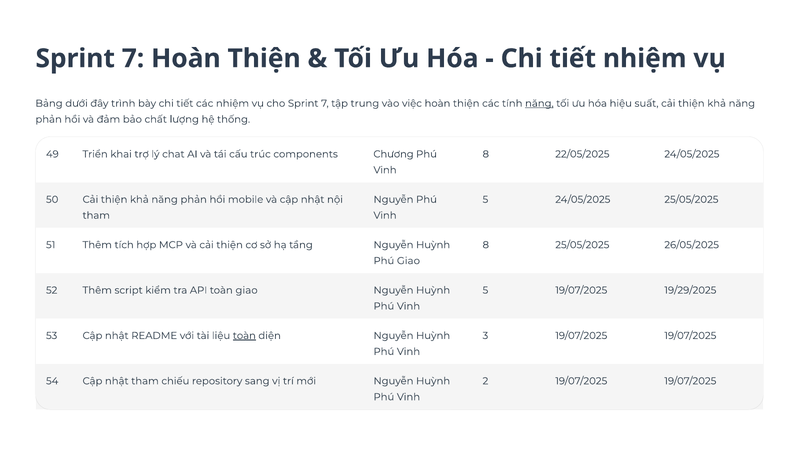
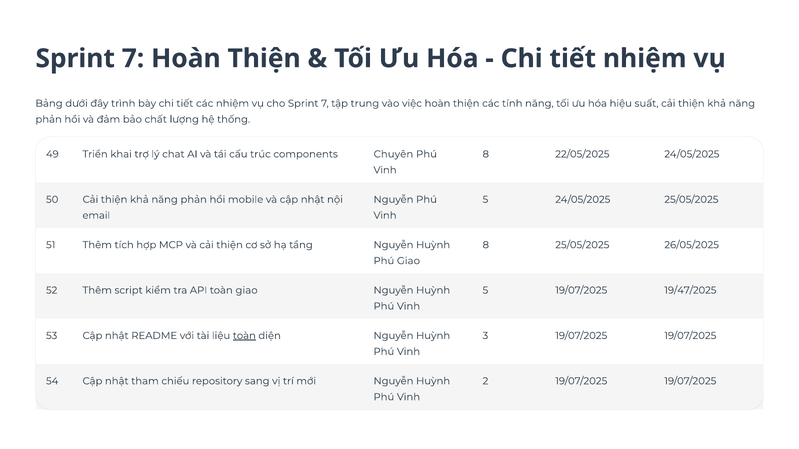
năng underline: present -> none (539, 104)
Chương: Chương -> Chuyên (393, 154)
tham: tham -> email (96, 216)
19/29/2025: 19/29/2025 -> 19/47/2025 (690, 291)
